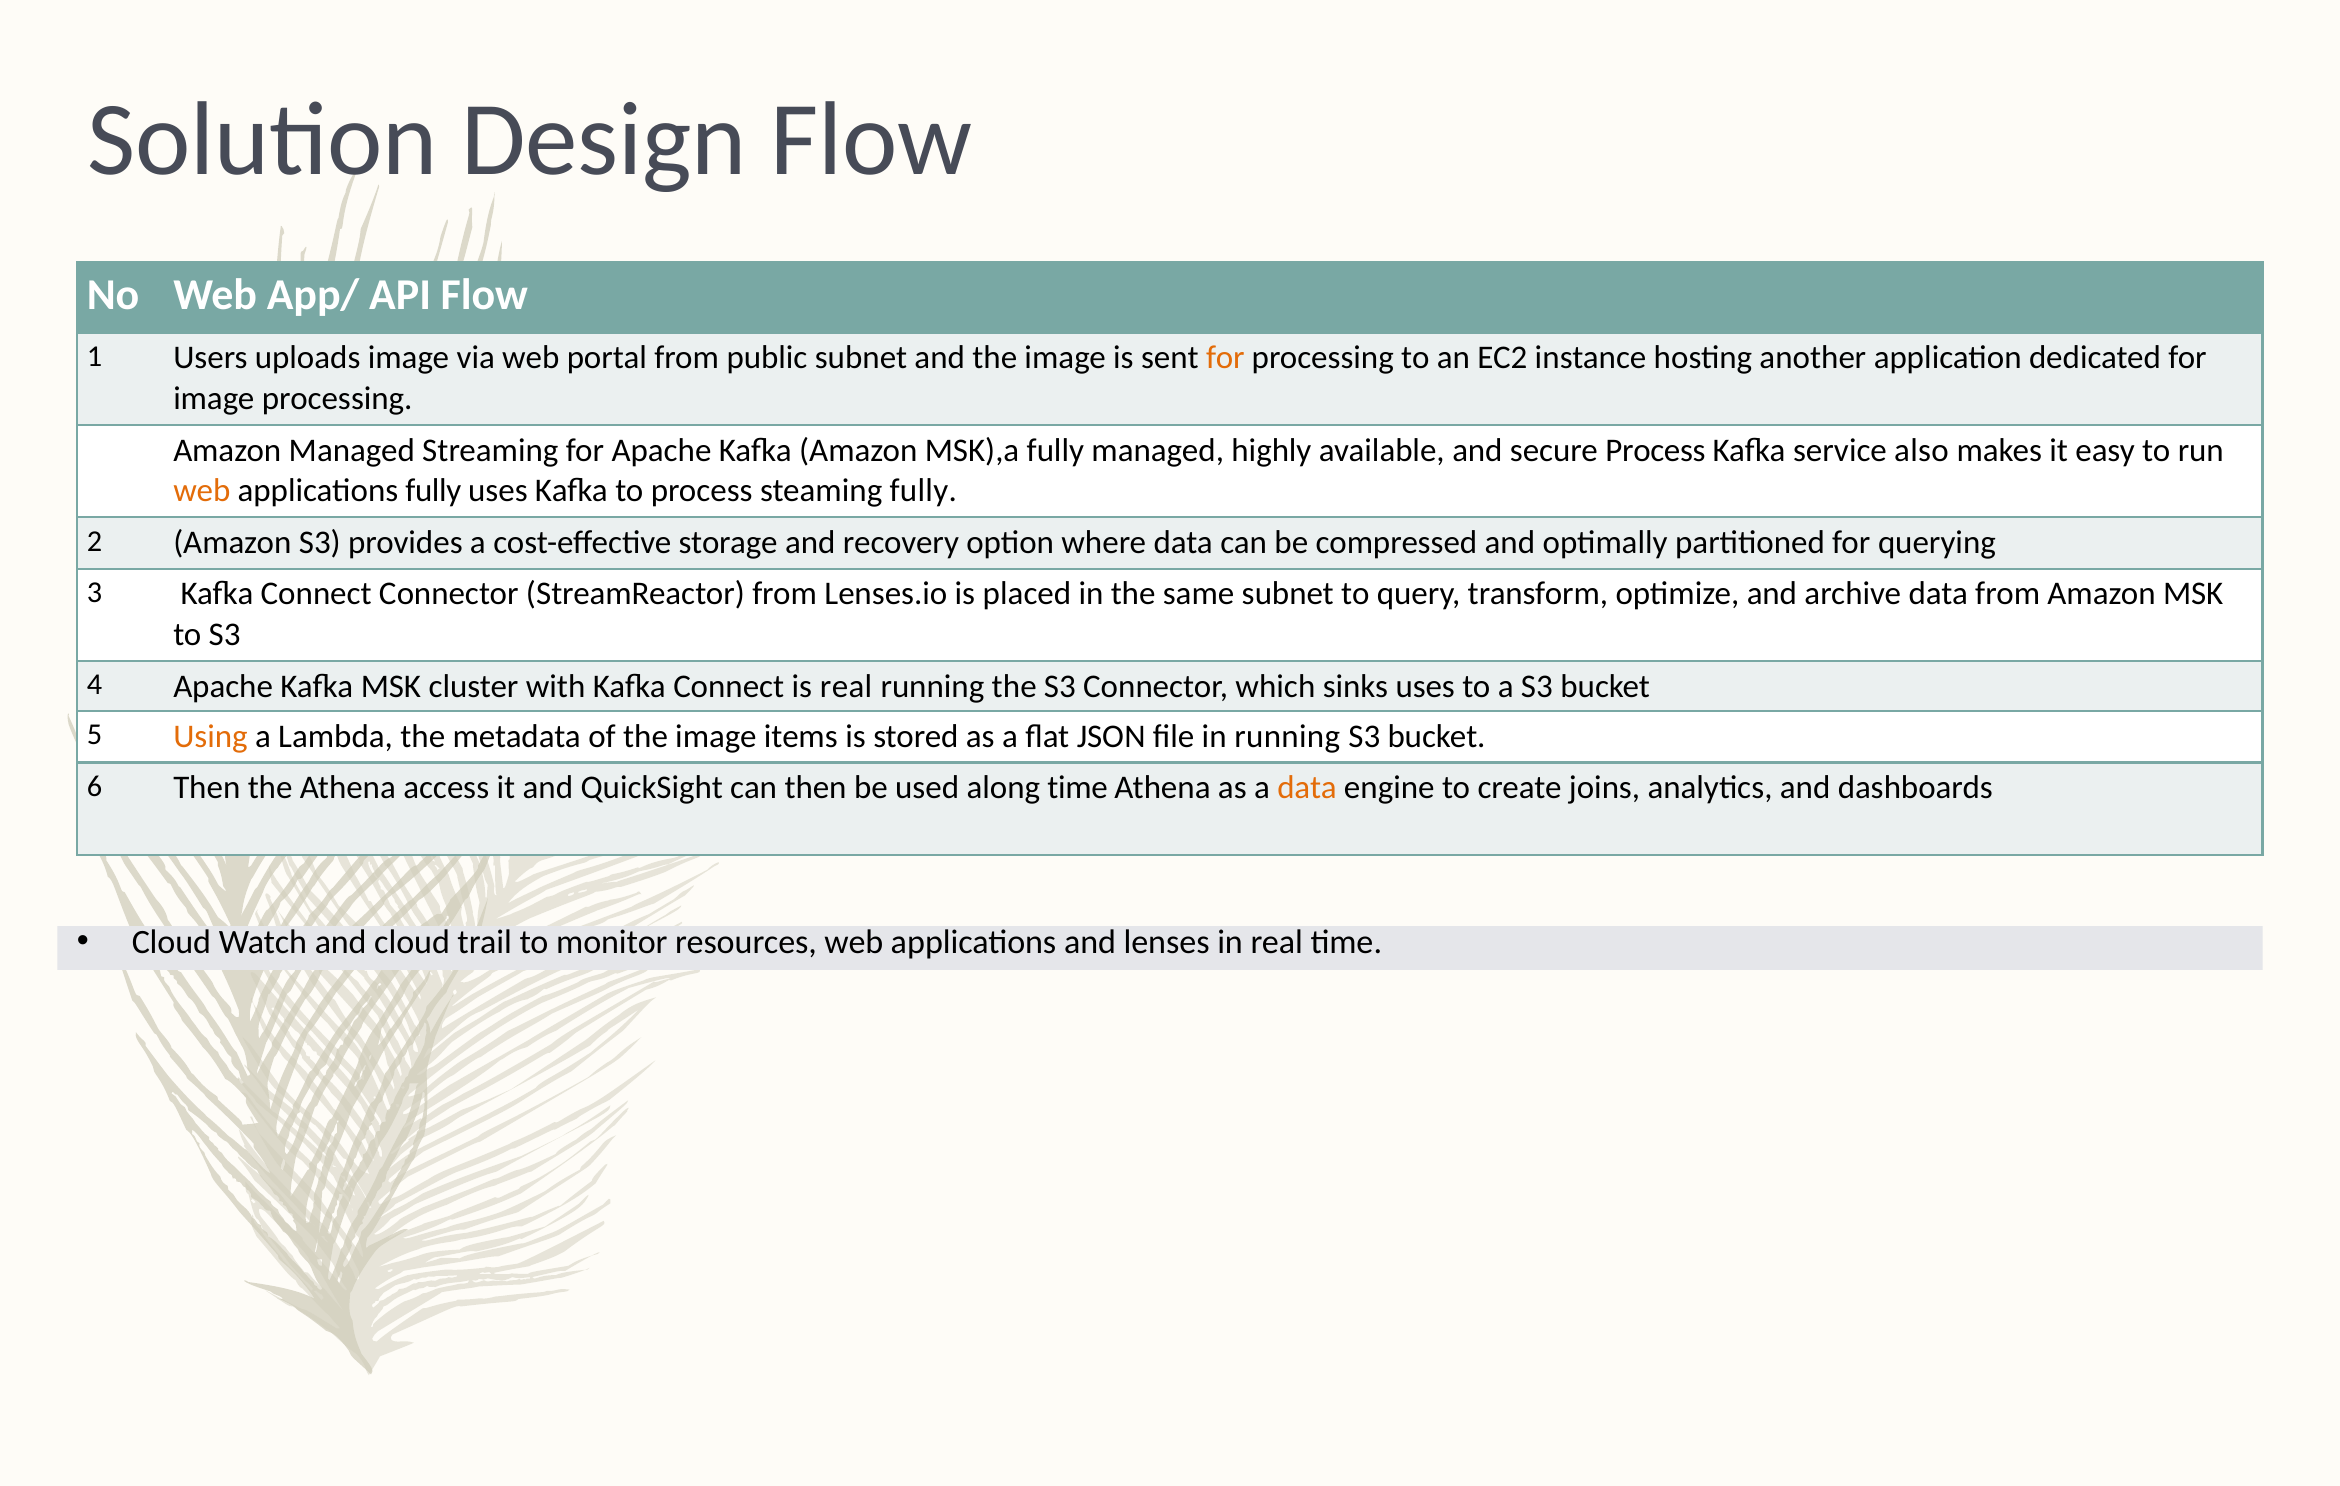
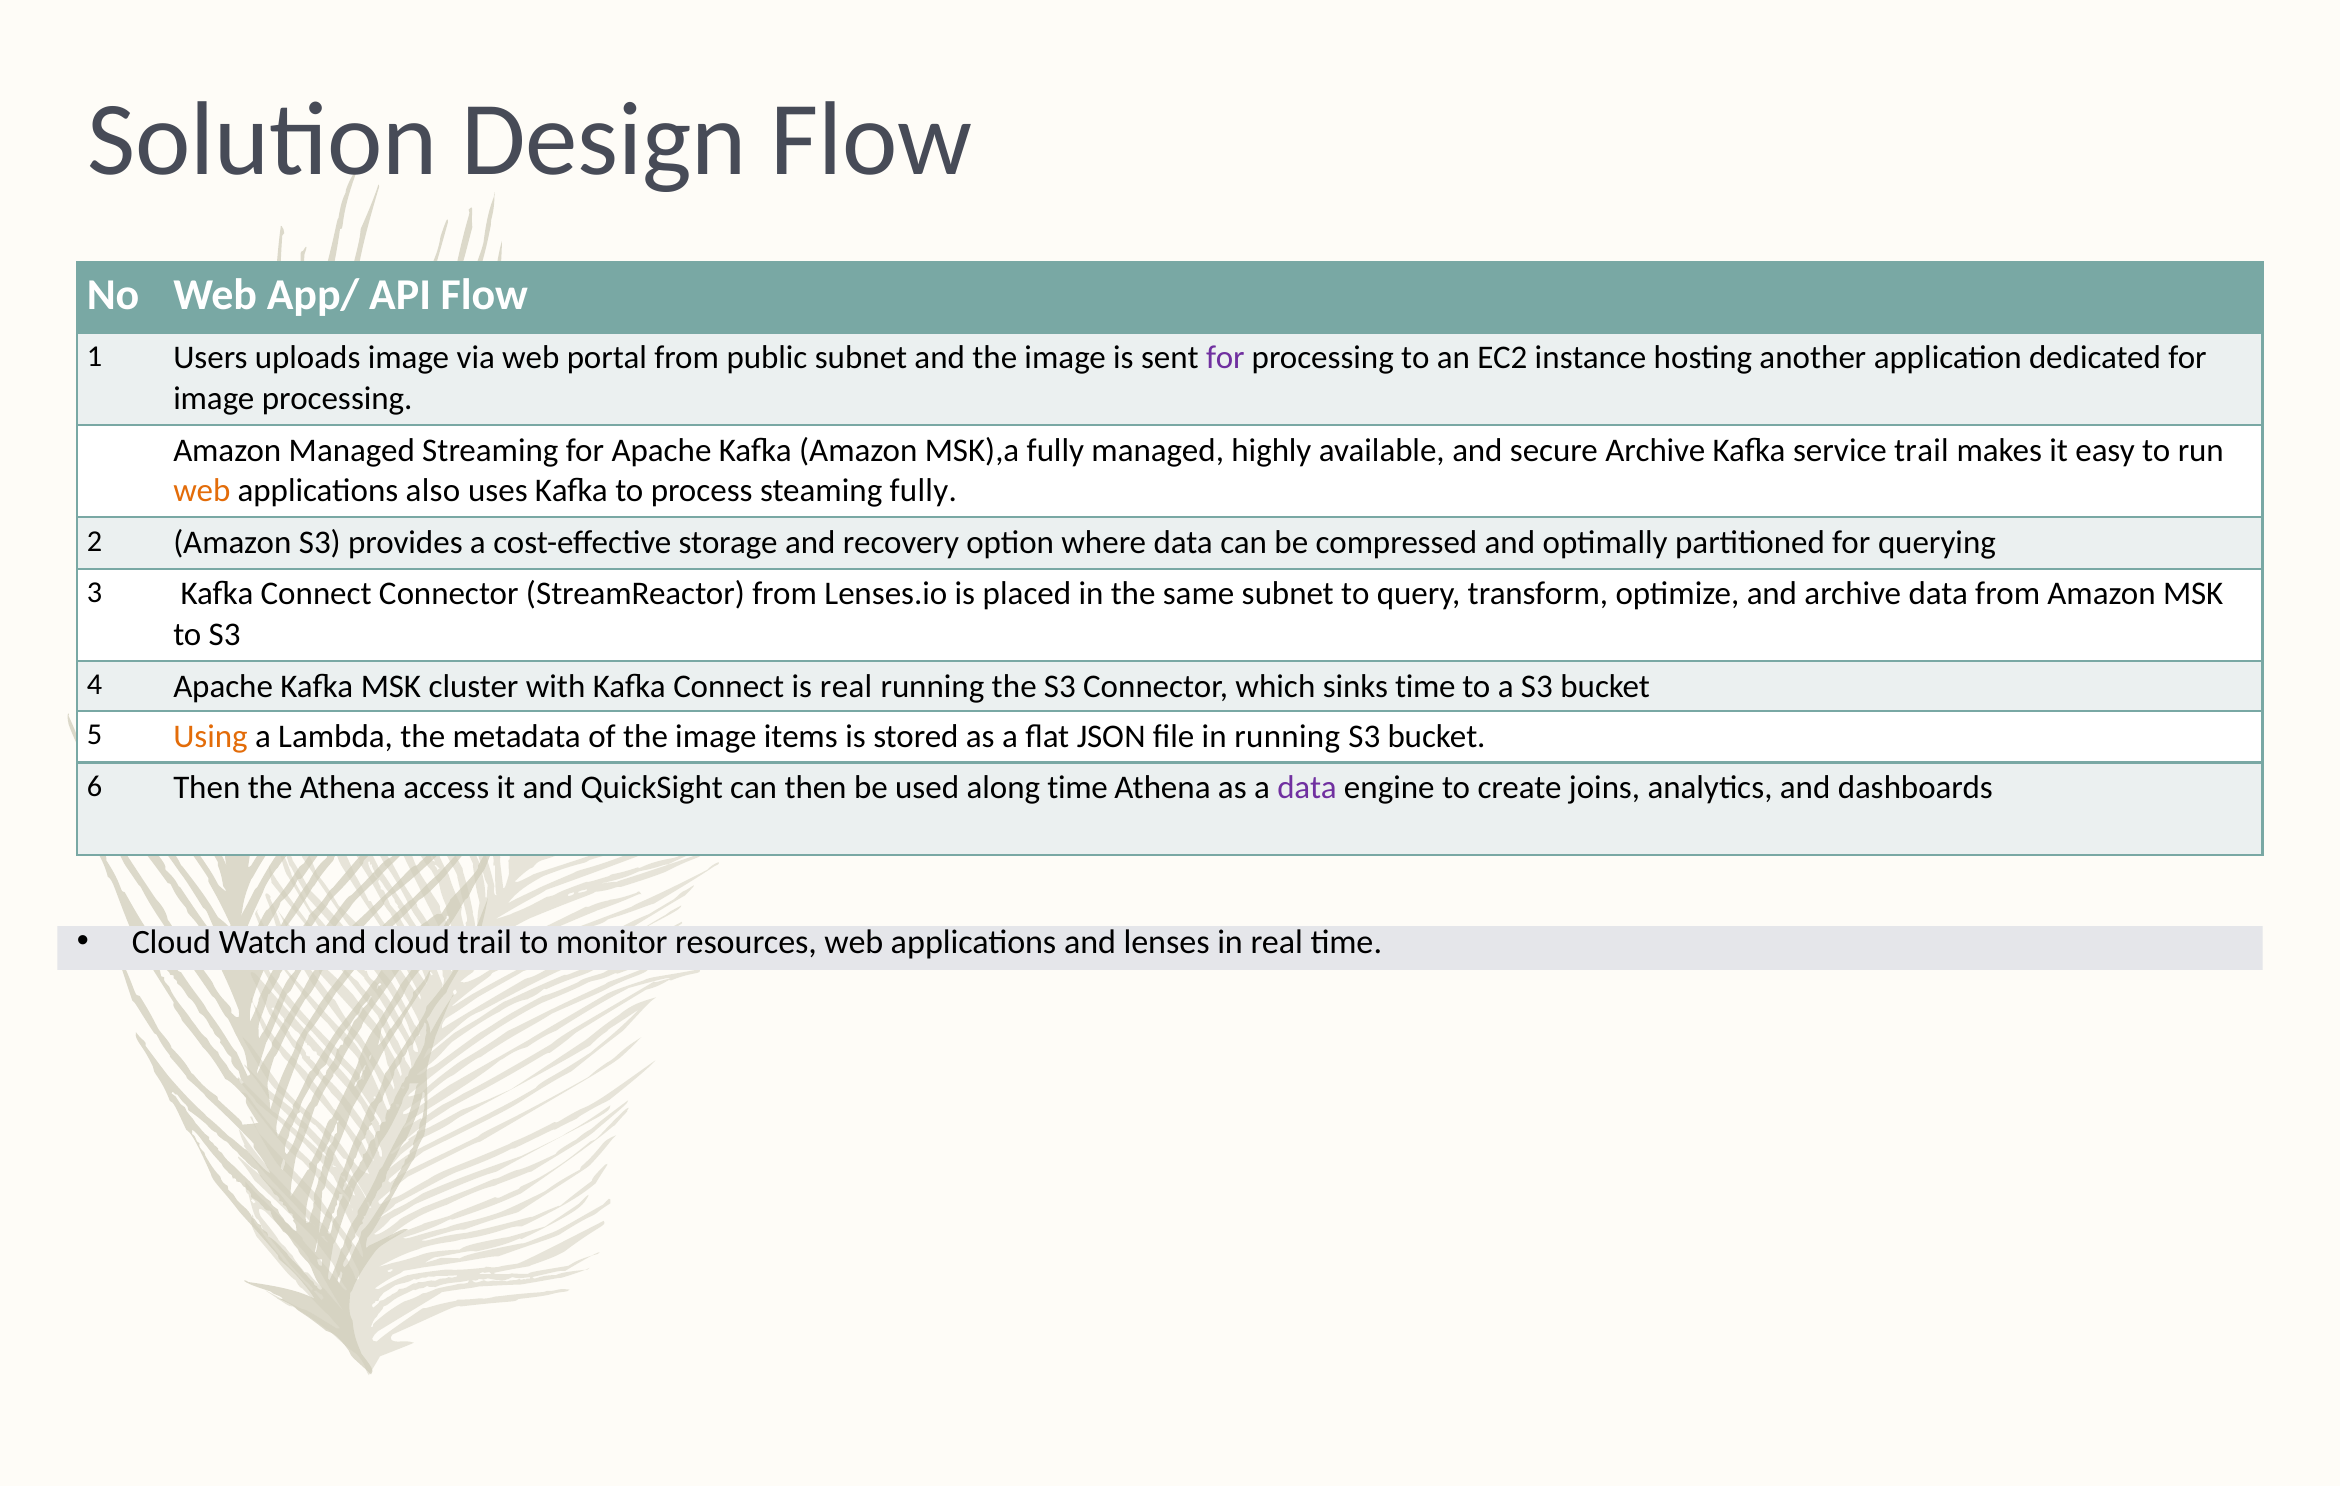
for colour: orange -> purple (1225, 358)
secure Process: Process -> Archive (1655, 450)
service also: also -> trail (1921, 450)
applications fully: fully -> also (433, 490)
sinks uses: uses -> time (1425, 686)
data colour: orange -> purple (1307, 788)
